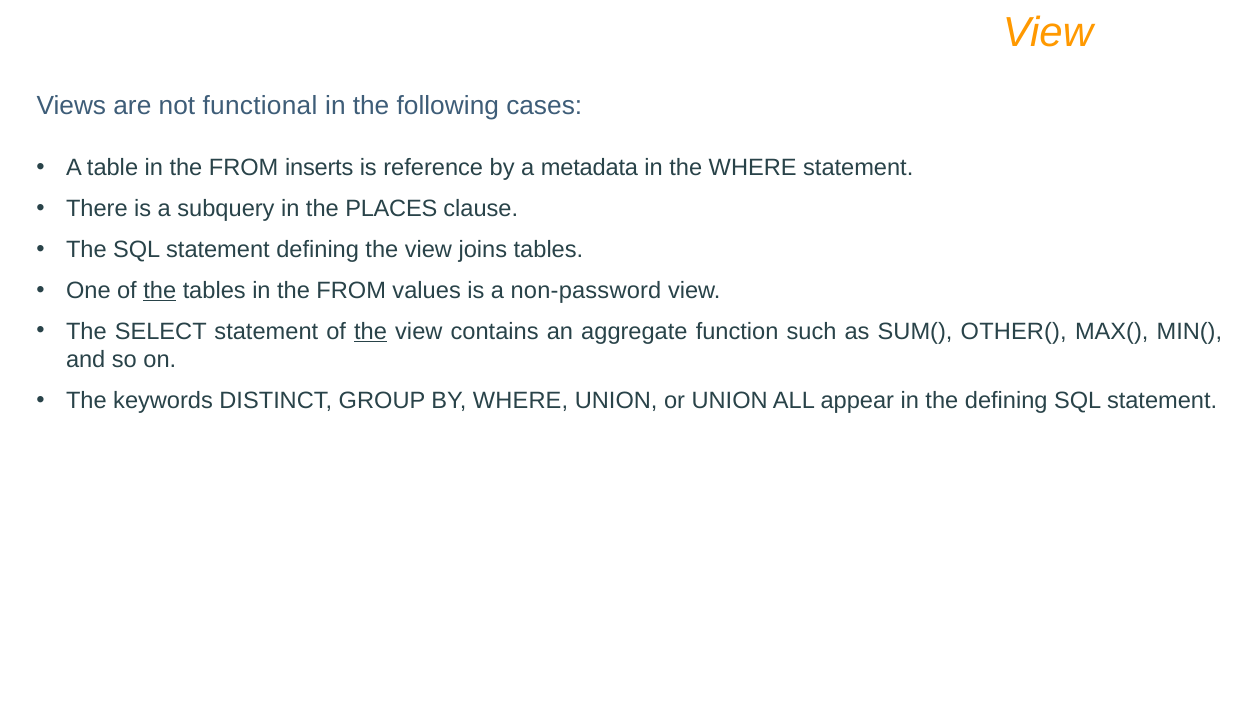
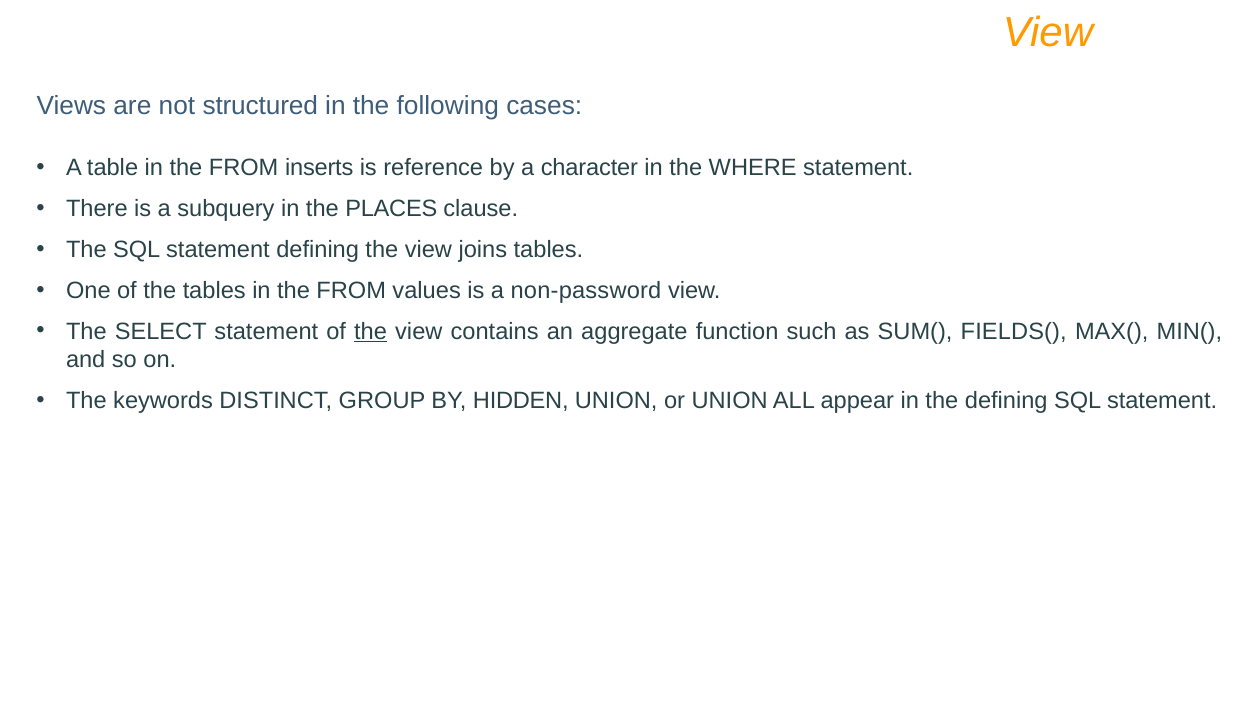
functional: functional -> structured (260, 106)
metadata: metadata -> character (589, 168)
the underline: present -> none (160, 291)
OTHER(: OTHER( -> FIELDS( (1014, 332)
BY WHERE: WHERE -> HIDDEN (521, 401)
